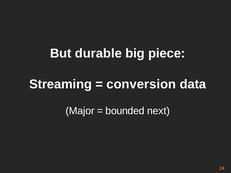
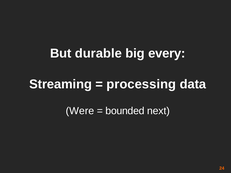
piece: piece -> every (167, 53)
conversion: conversion -> processing (141, 84)
Major: Major -> Were (80, 111)
